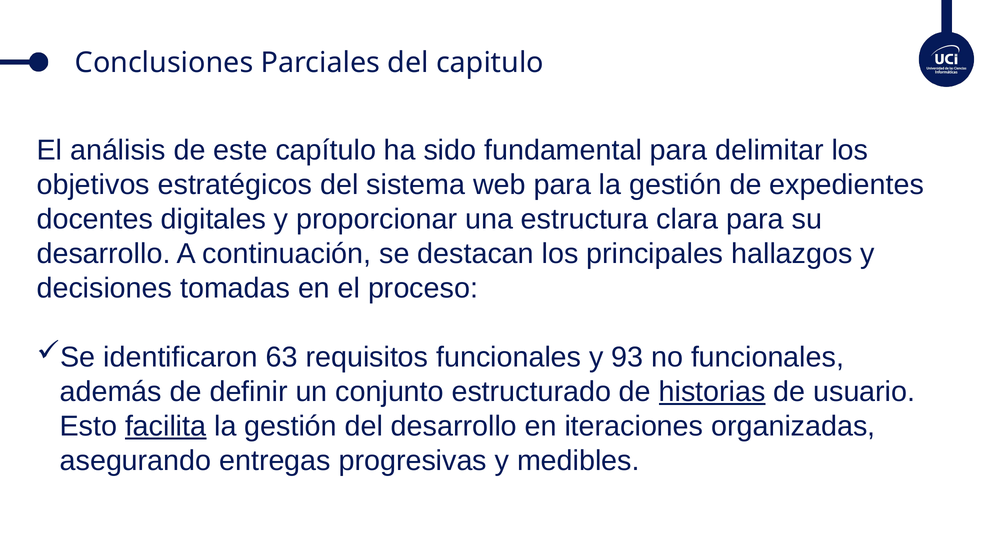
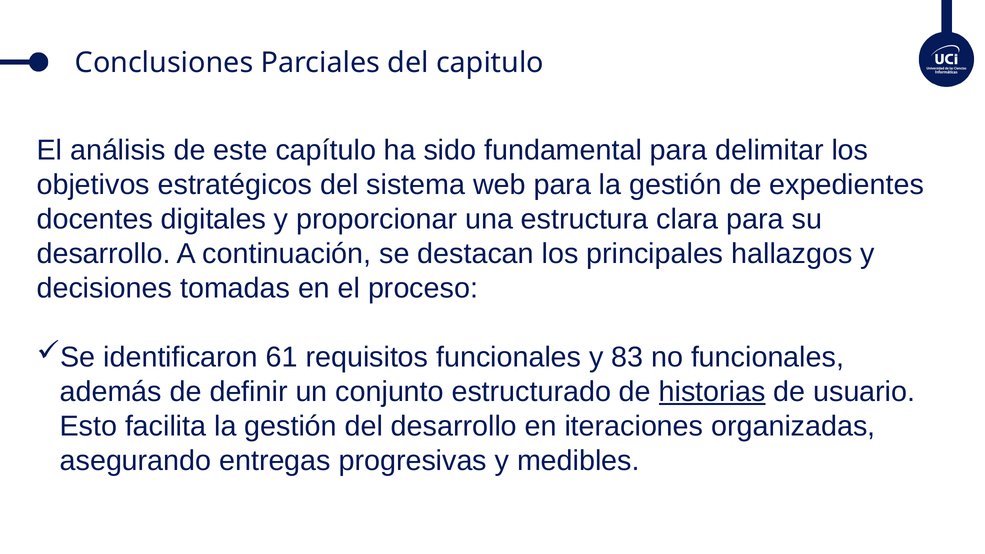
63: 63 -> 61 (282, 357)
93: 93 -> 83 (627, 357)
facilita underline: present -> none (166, 426)
